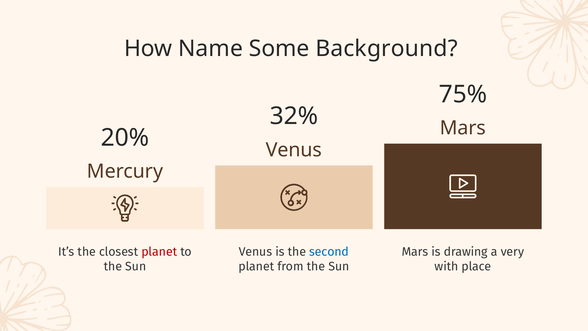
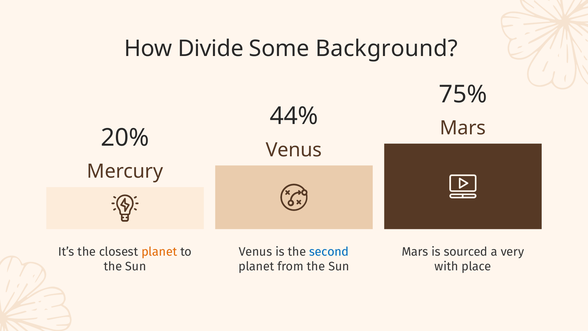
Name: Name -> Divide (211, 49)
32%: 32% -> 44% (294, 116)
planet colour: red -> orange (159, 252)
drawing: drawing -> sourced (466, 252)
